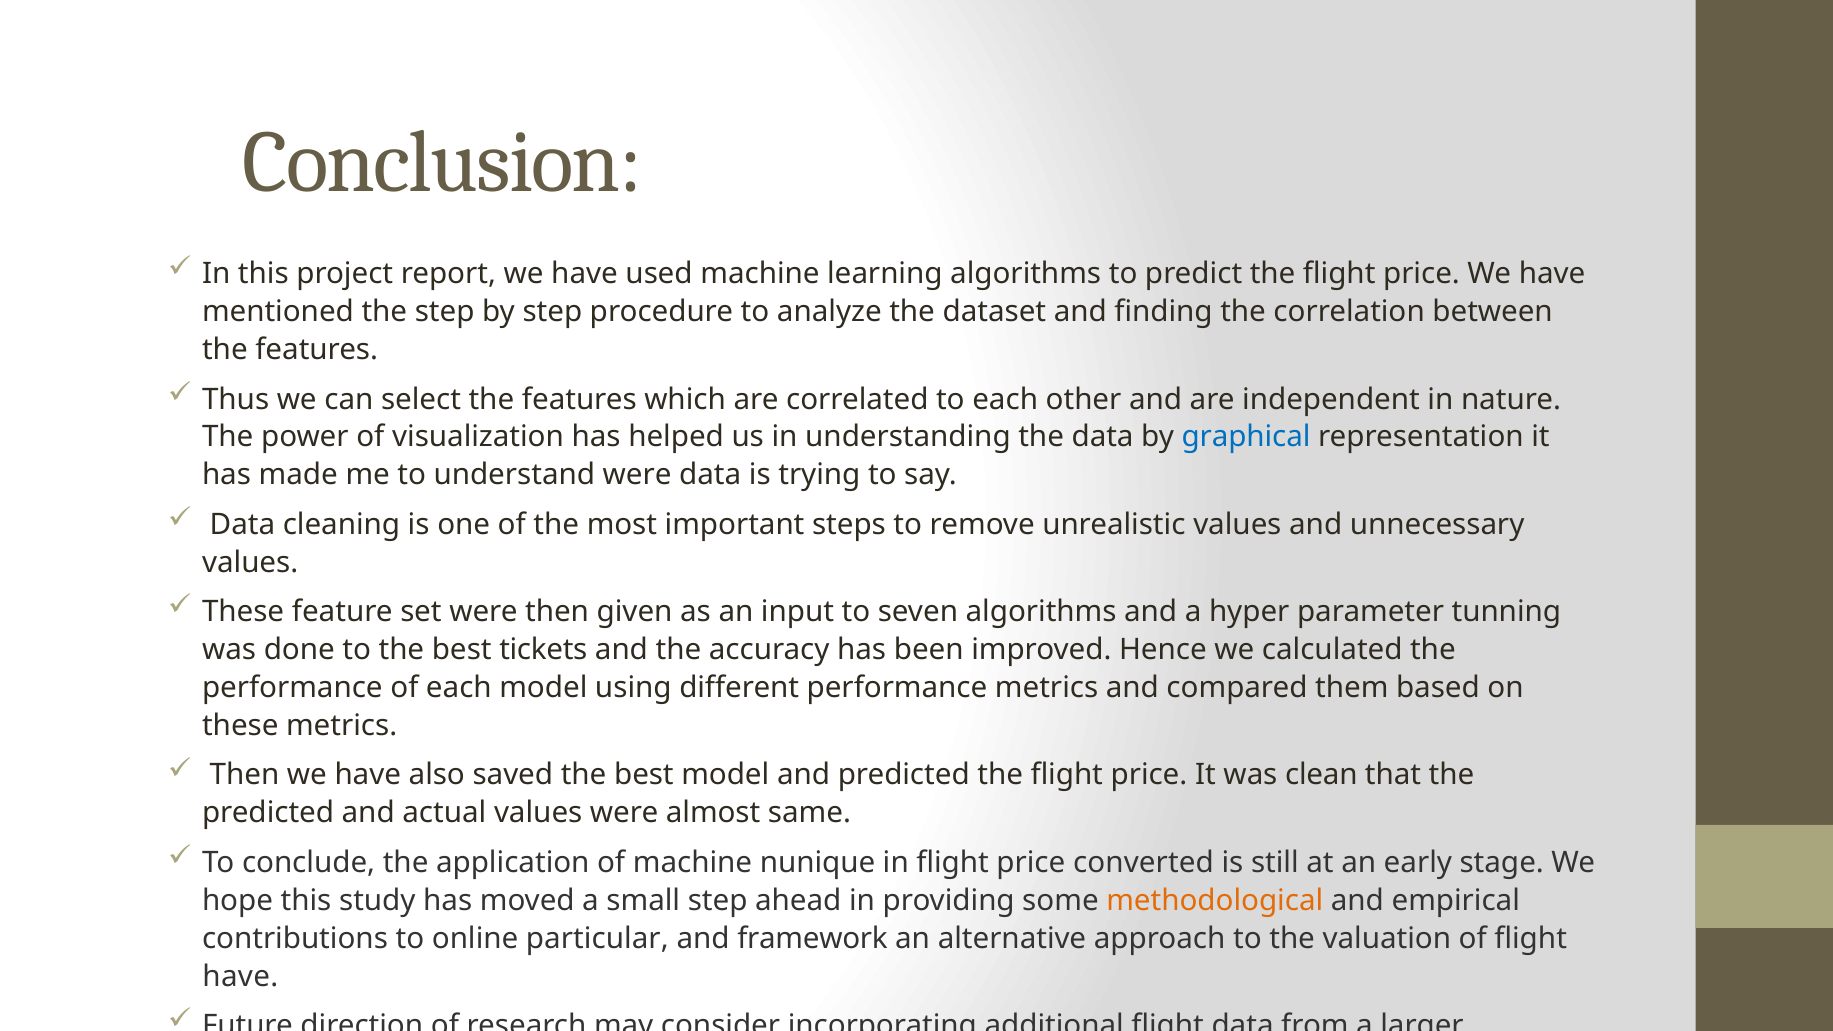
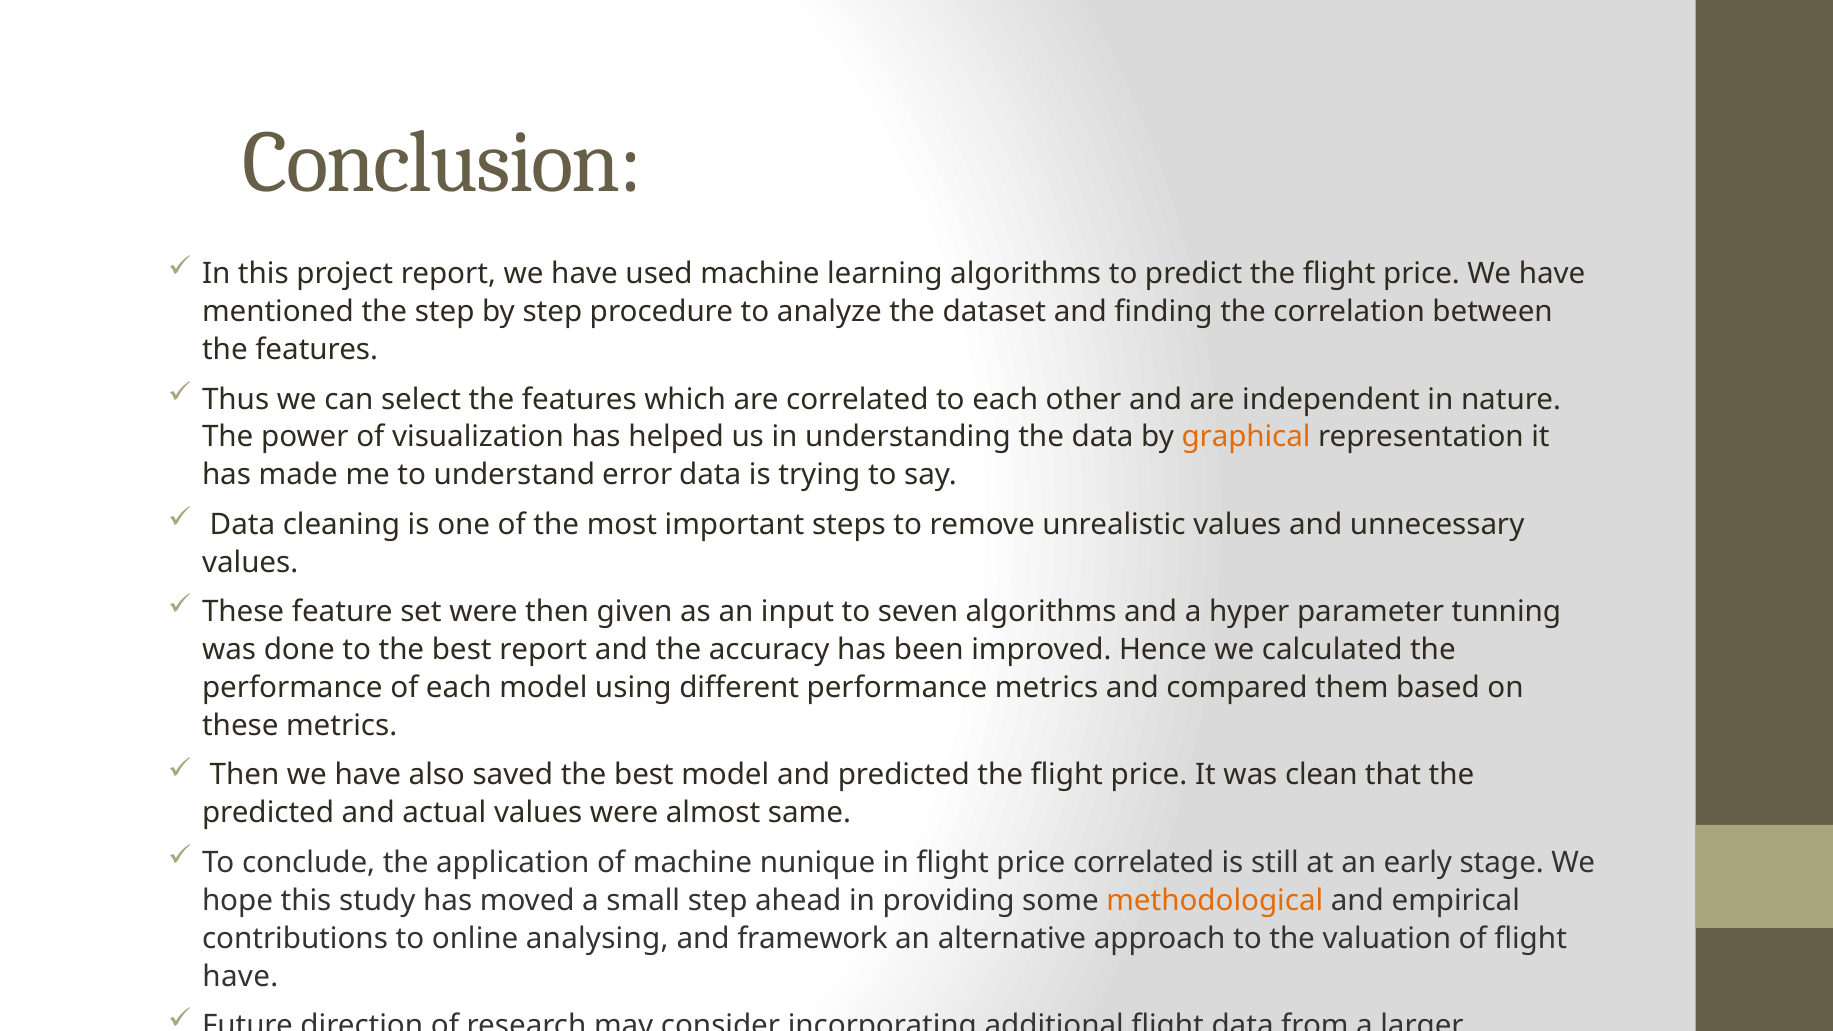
graphical colour: blue -> orange (1246, 437)
understand were: were -> error (637, 475)
best tickets: tickets -> report (543, 650)
price converted: converted -> correlated (1144, 863)
particular: particular -> analysing (597, 939)
